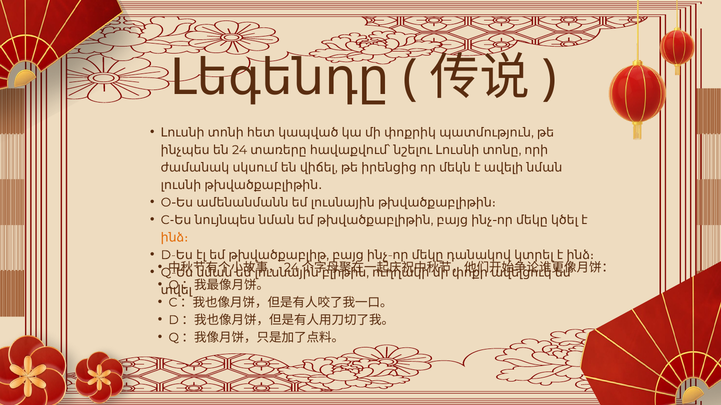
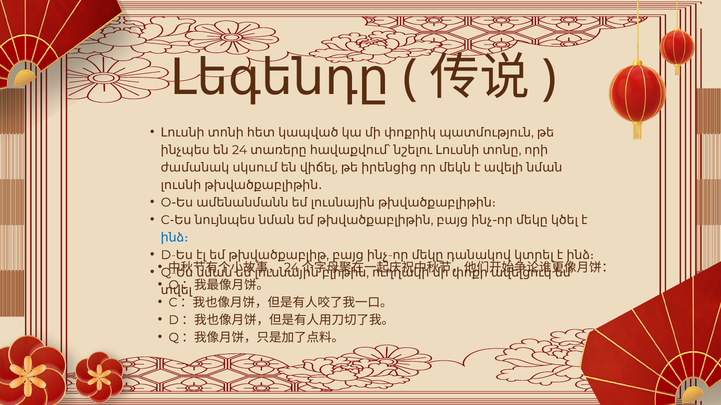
ինձ։ colour: orange -> blue (175, 238)
